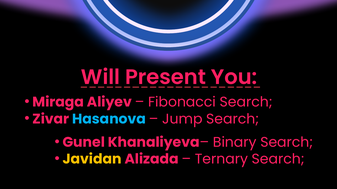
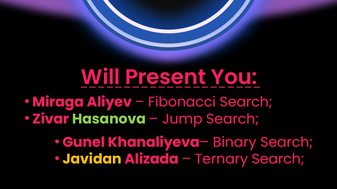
Hasanova colour: light blue -> light green (109, 119)
